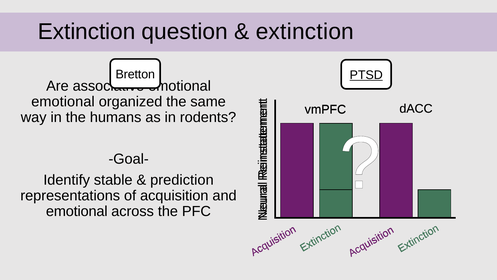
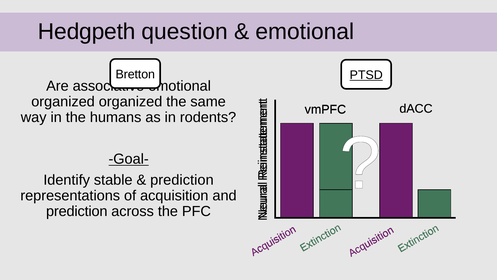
Extinction: Extinction -> Hedgpeth (87, 32)
extinction: extinction -> emotional (305, 32)
emotional: emotional -> organized (63, 102)
Goal- underline: none -> present (129, 159)
emotional: emotional -> prediction (77, 211)
